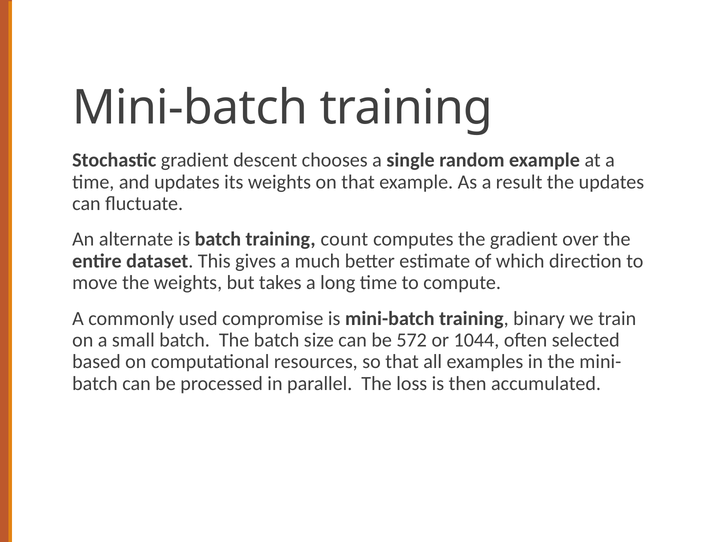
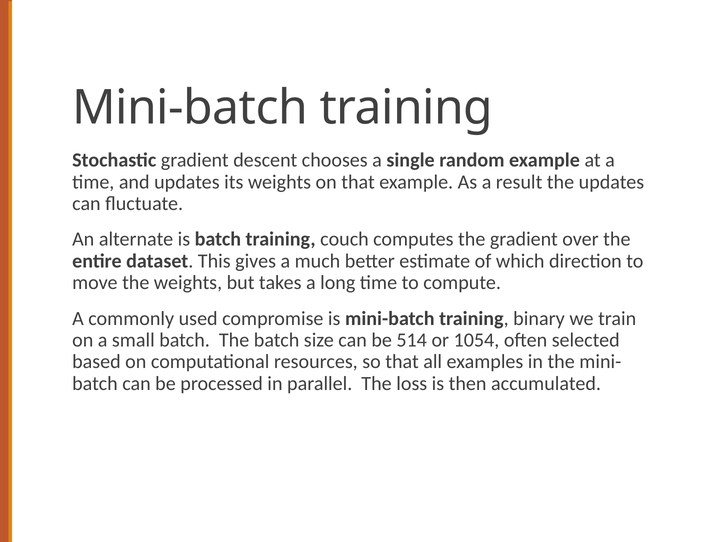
count: count -> couch (344, 239)
572: 572 -> 514 (412, 340)
1044: 1044 -> 1054 (476, 340)
